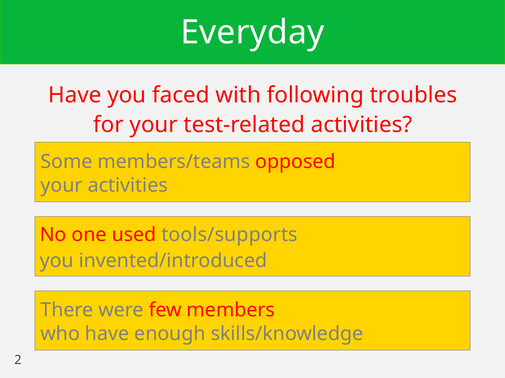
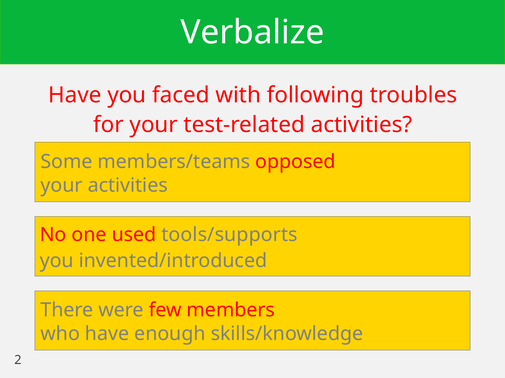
Everyday: Everyday -> Verbalize (252, 32)
